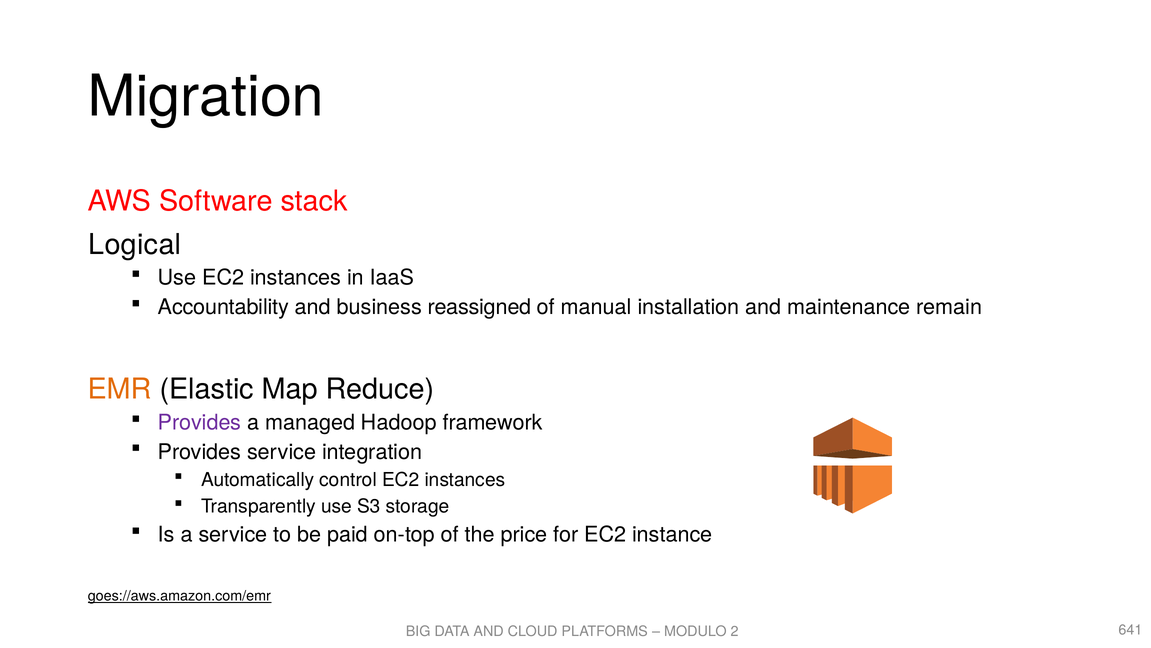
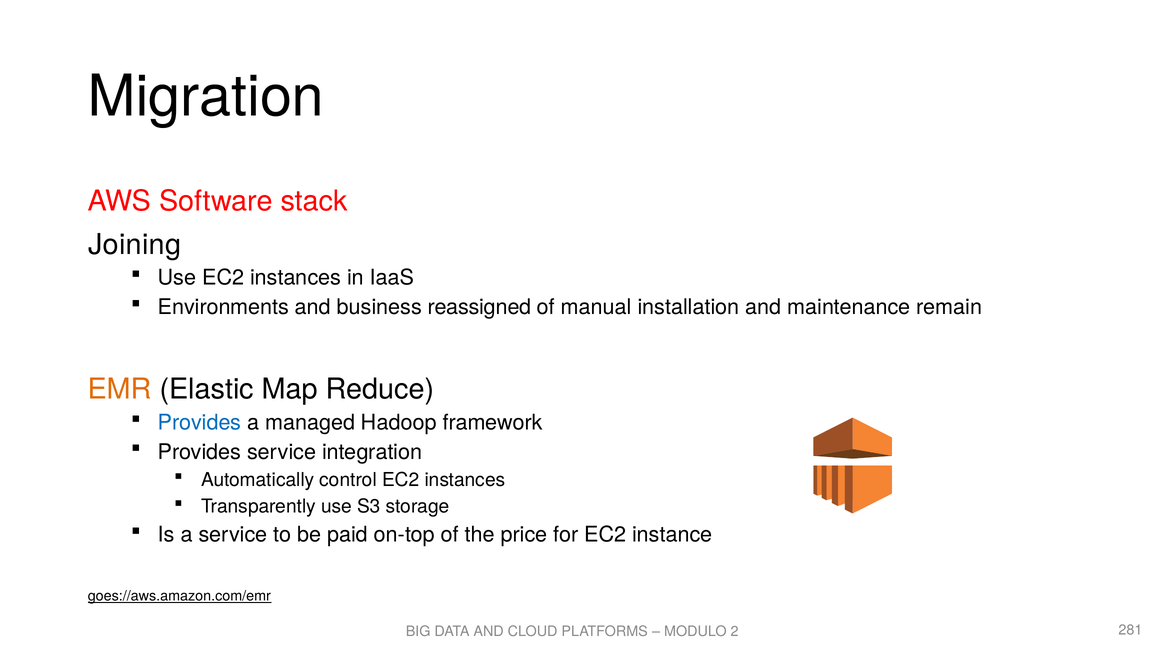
Logical: Logical -> Joining (135, 244)
Accountability: Accountability -> Environments (223, 307)
Provides colour: purple -> blue (200, 422)
641: 641 -> 281 (1130, 630)
